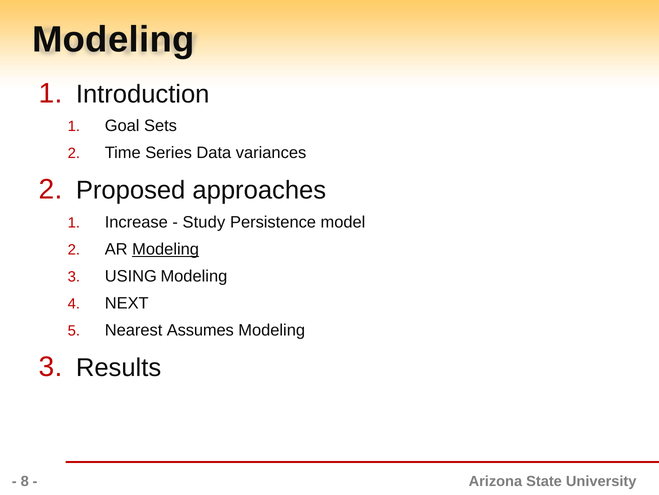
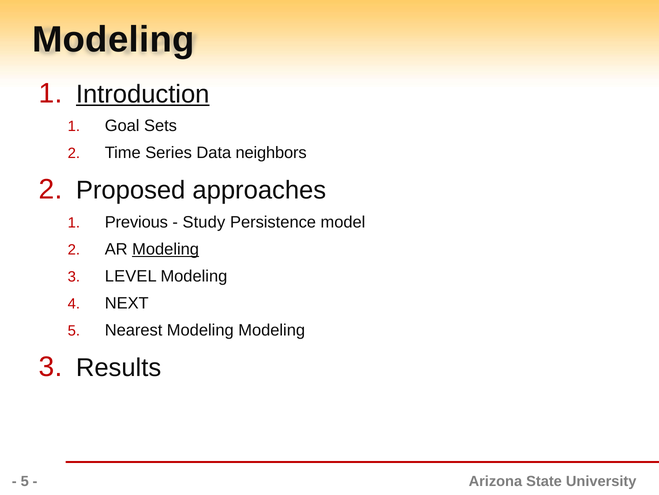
Introduction underline: none -> present (143, 94)
variances: variances -> neighbors (271, 153)
Increase: Increase -> Previous (136, 222)
USING: USING -> LEVEL (131, 276)
Nearest Assumes: Assumes -> Modeling (200, 330)
8: 8 -> 5 (25, 481)
